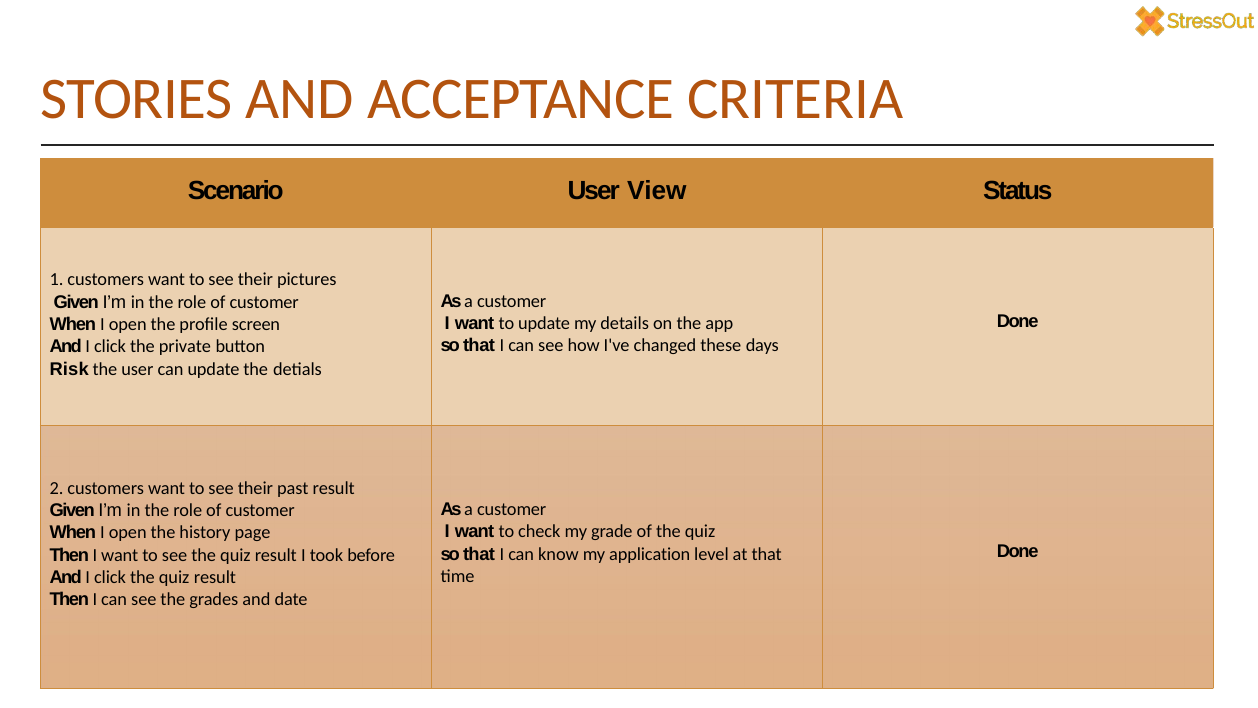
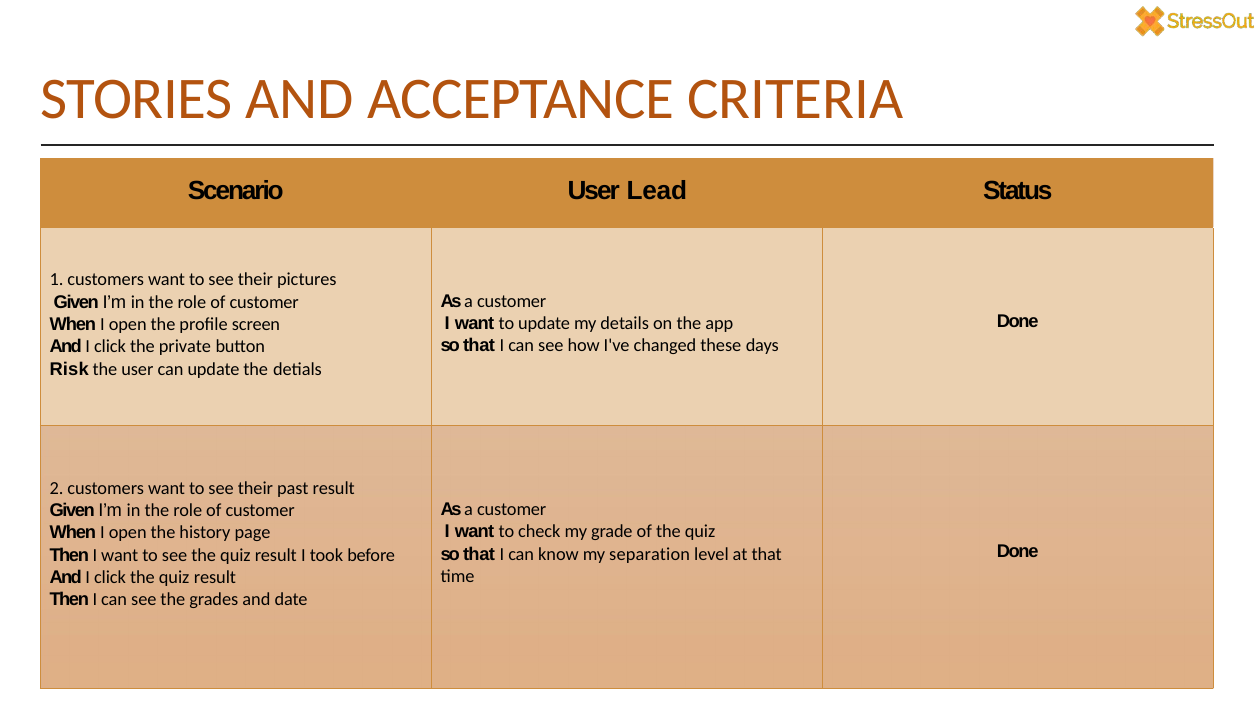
View: View -> Lead (657, 191)
application: application -> separation (650, 554)
